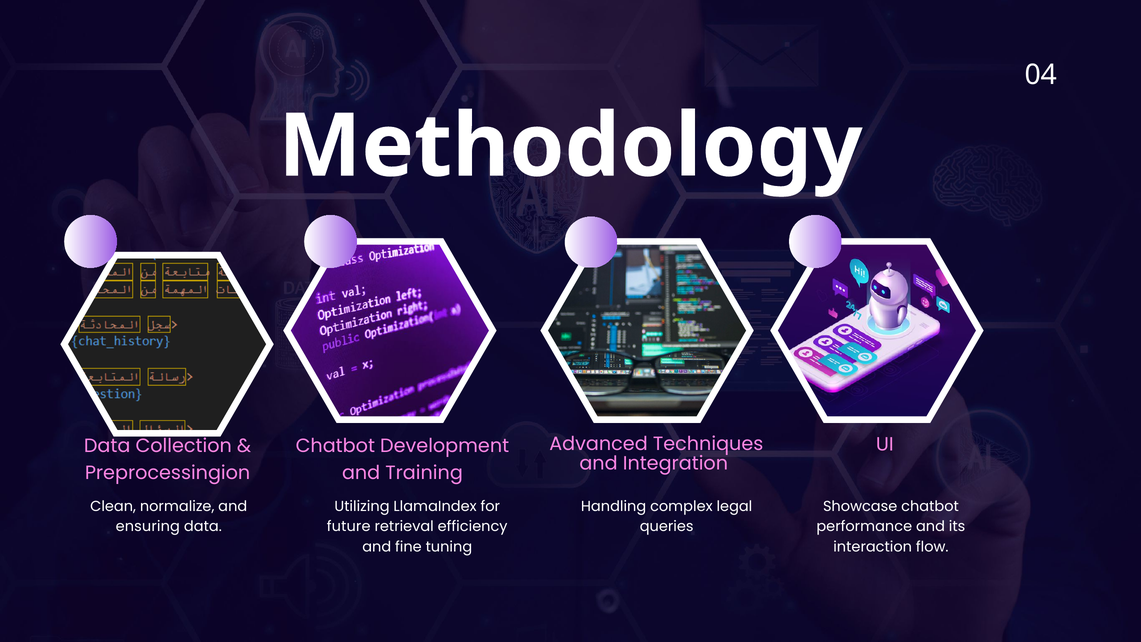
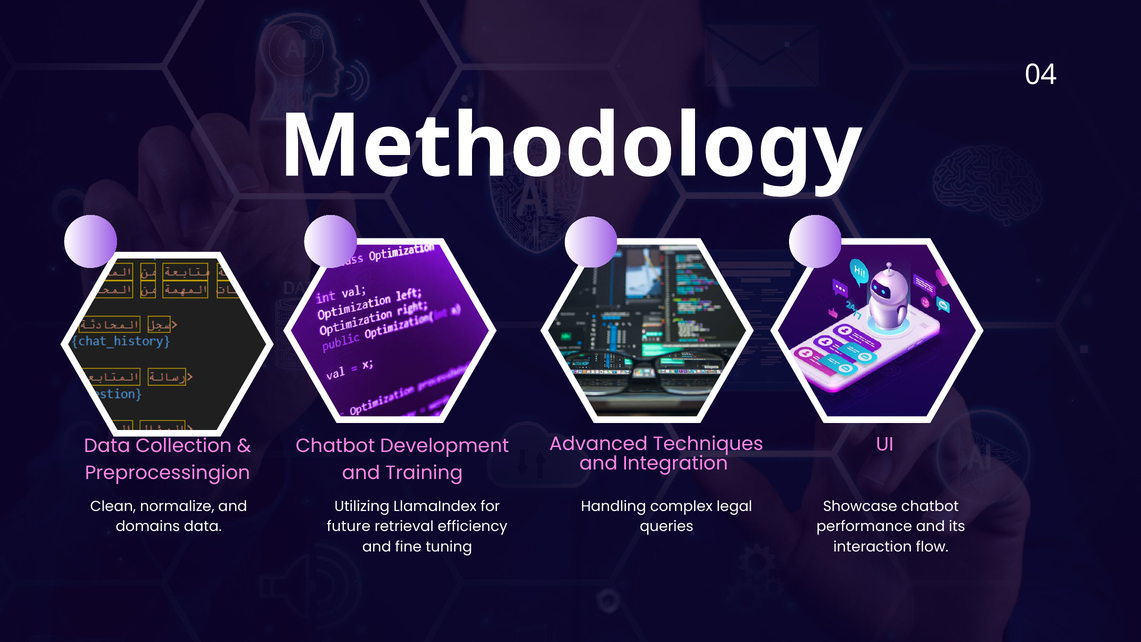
ensuring: ensuring -> domains (148, 526)
